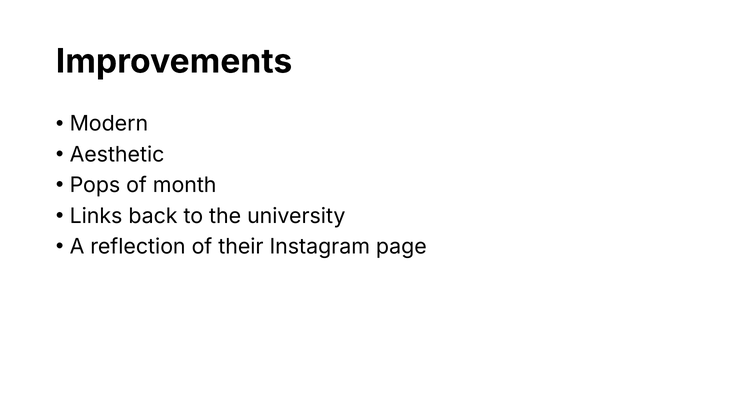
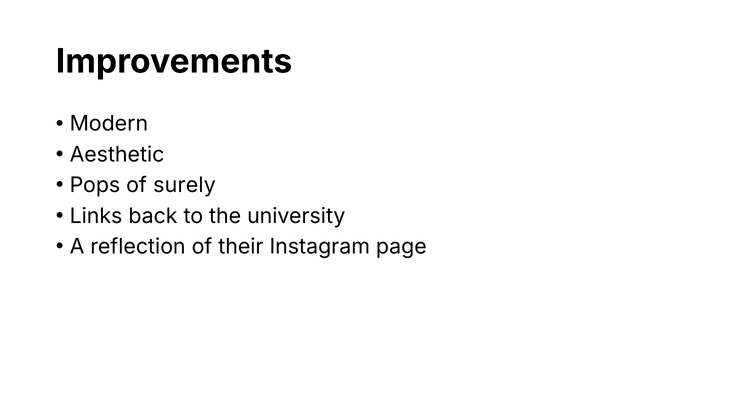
month: month -> surely (185, 185)
